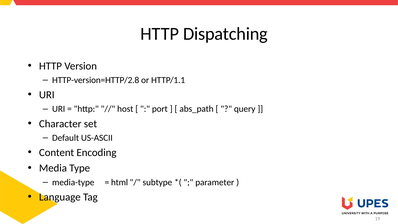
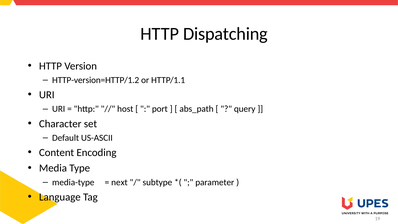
HTTP-version=HTTP/2.8: HTTP-version=HTTP/2.8 -> HTTP-version=HTTP/1.2 (96, 80)
html: html -> next (119, 182)
